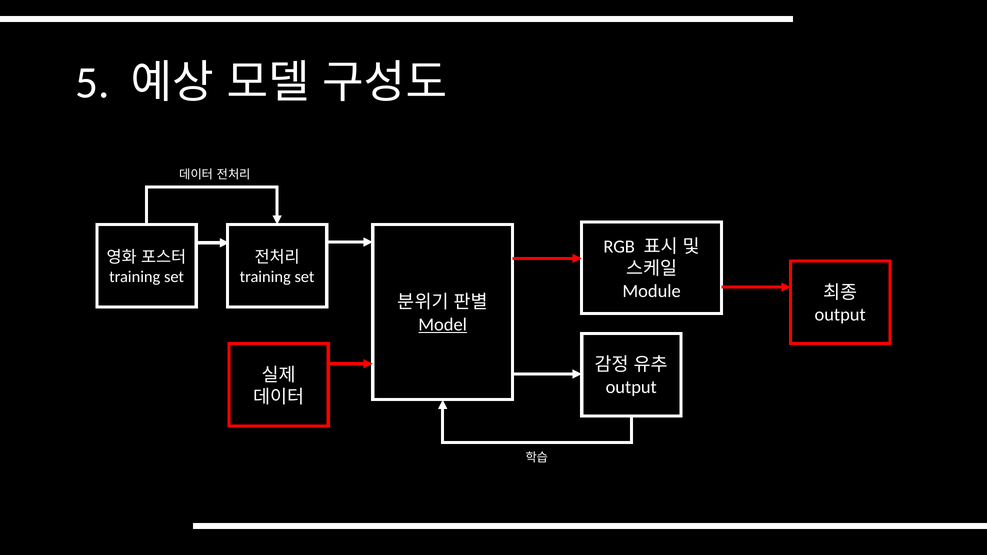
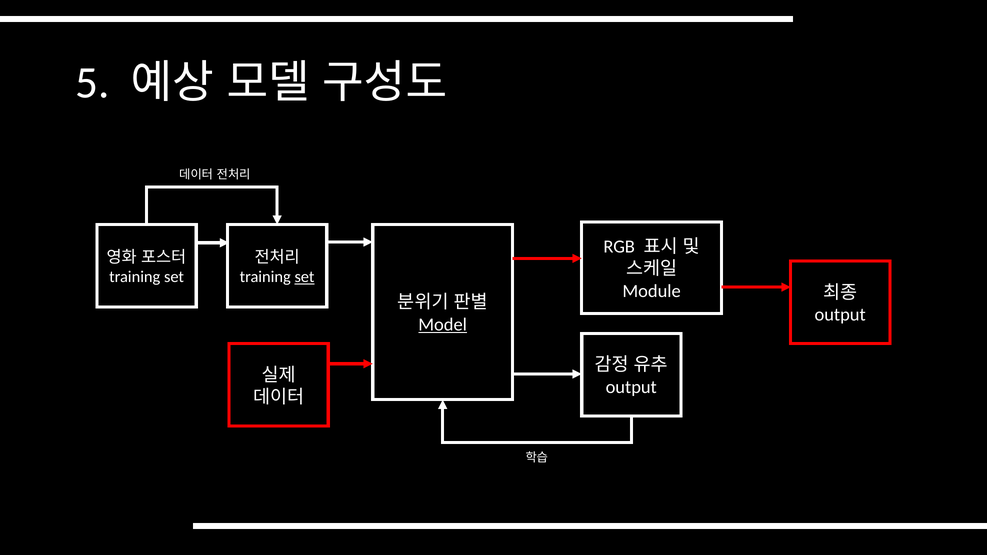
set underline: none -> present (304, 277)
